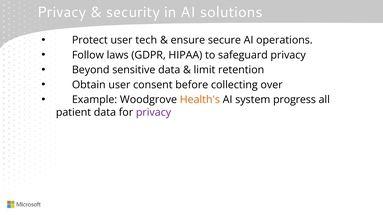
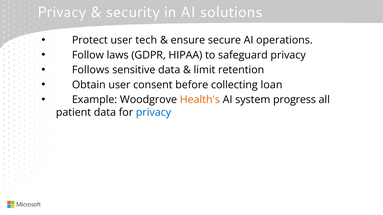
Beyond: Beyond -> Follows (91, 70)
over: over -> loan (272, 85)
privacy colour: purple -> blue (154, 113)
